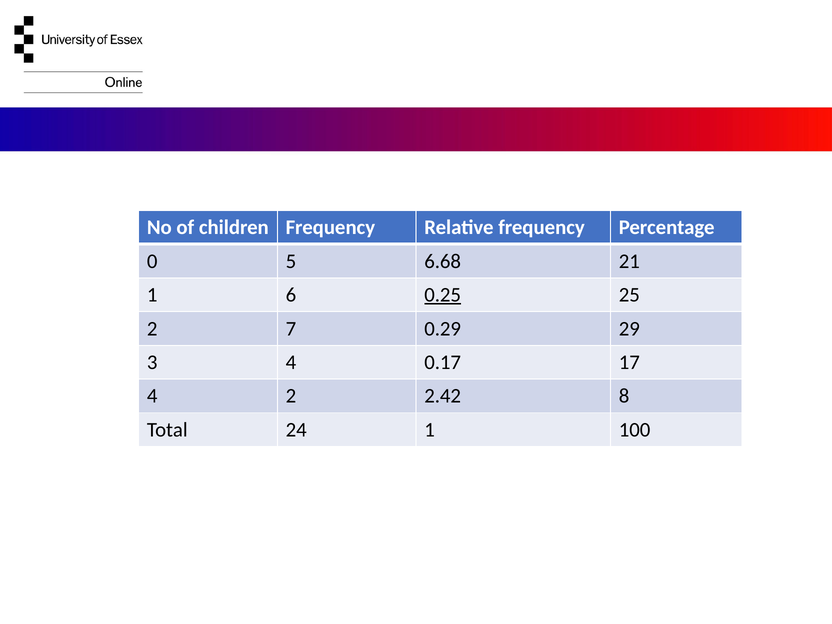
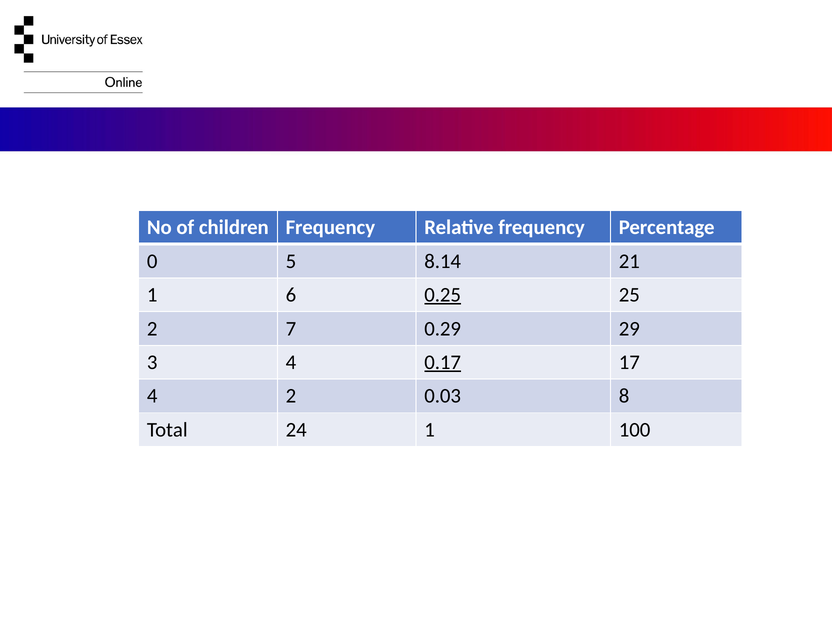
6.68: 6.68 -> 8.14 (443, 261)
0.17 underline: none -> present (443, 362)
2.42: 2.42 -> 0.03 (443, 396)
